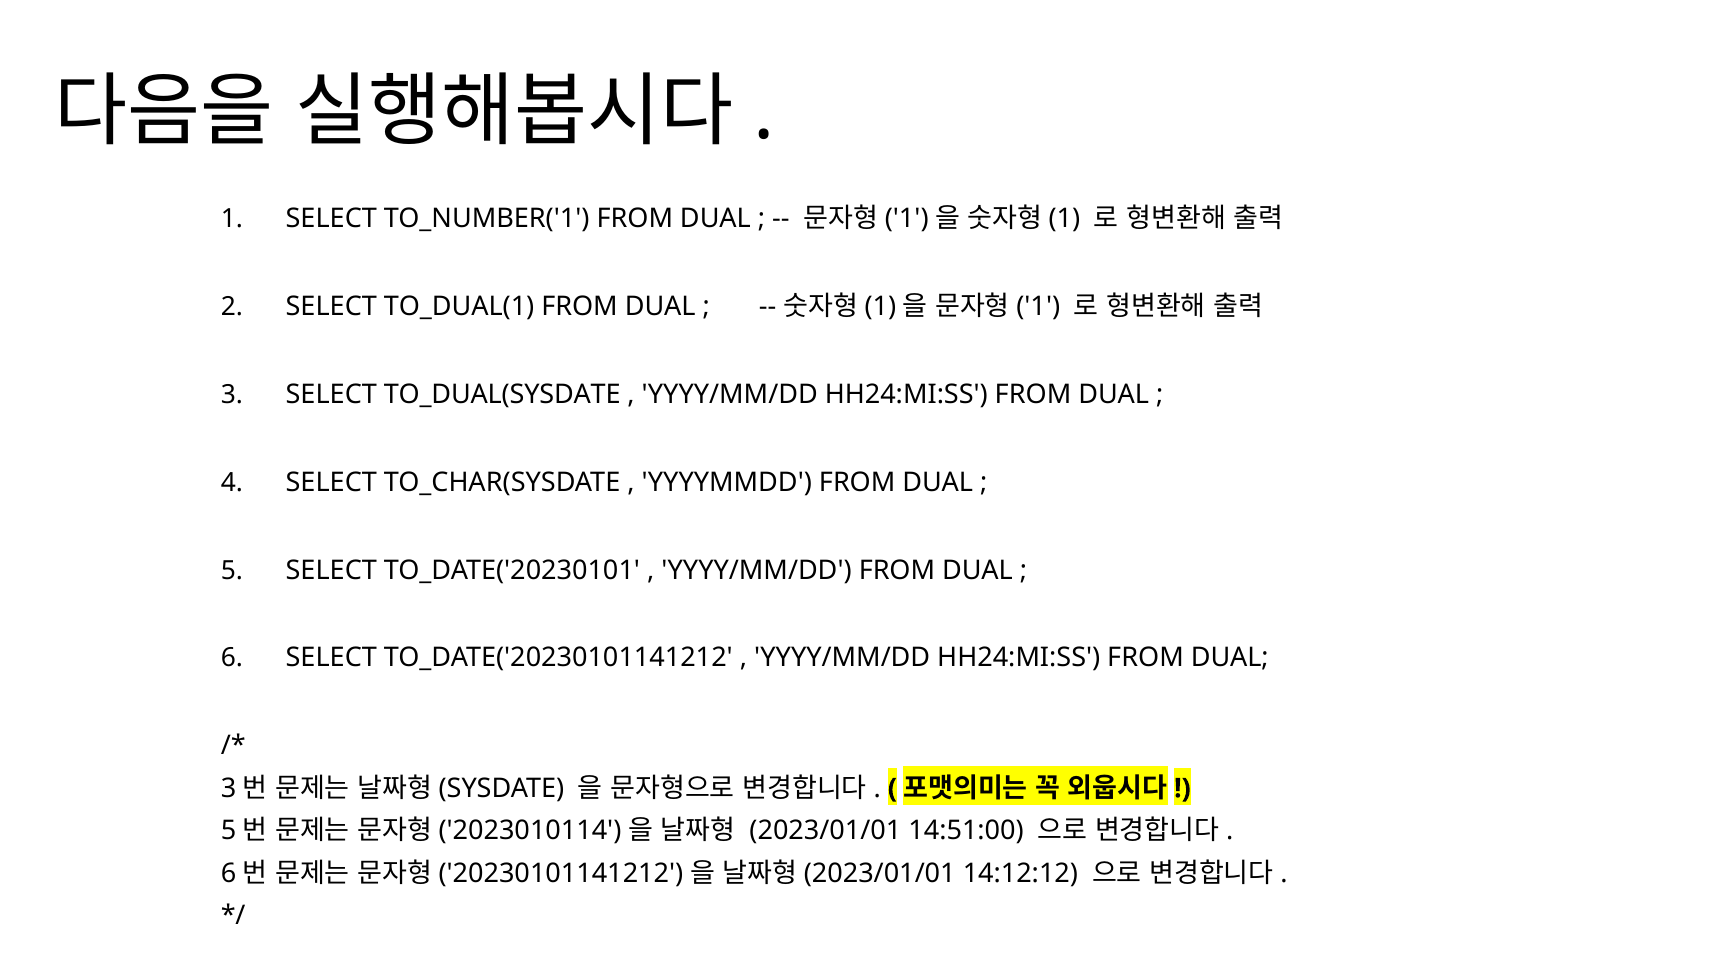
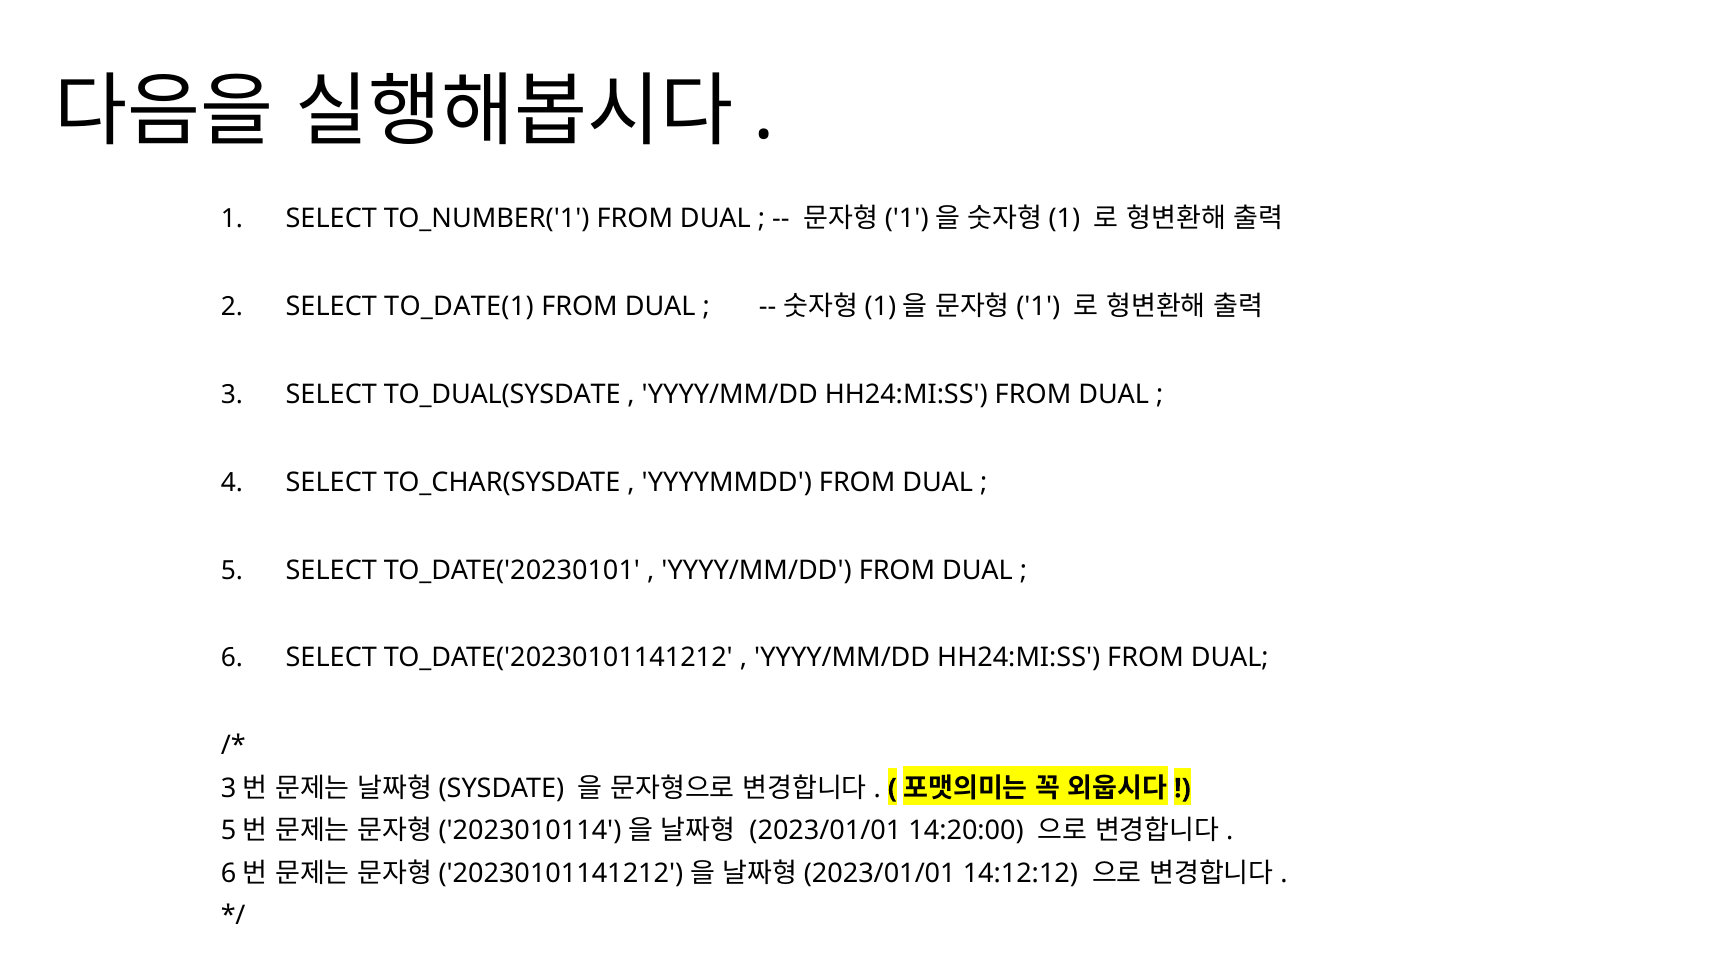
TO_DUAL(1: TO_DUAL(1 -> TO_DATE(1 (459, 307)
14:51:00: 14:51:00 -> 14:20:00 (966, 831)
